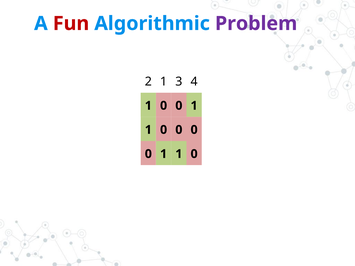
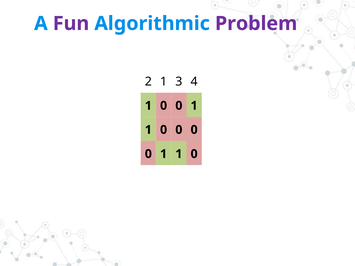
Fun colour: red -> purple (71, 24)
